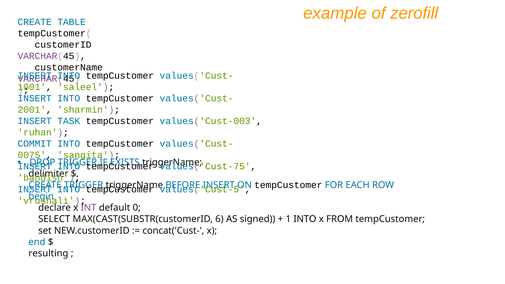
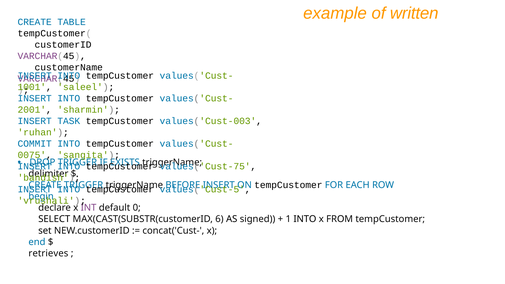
zerofill: zerofill -> written (414, 13)
resulting: resulting -> retrieves (48, 253)
